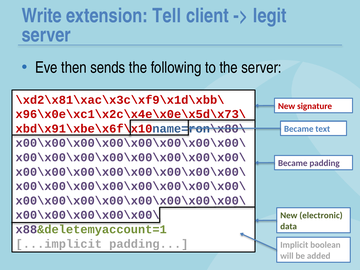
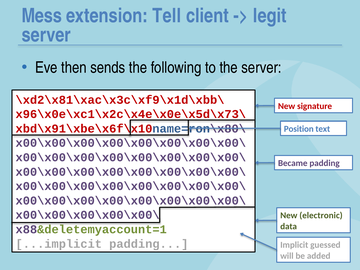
Write: Write -> Mess (42, 16)
Became: Became -> Position (299, 129)
boolean: boolean -> guessed (325, 245)
